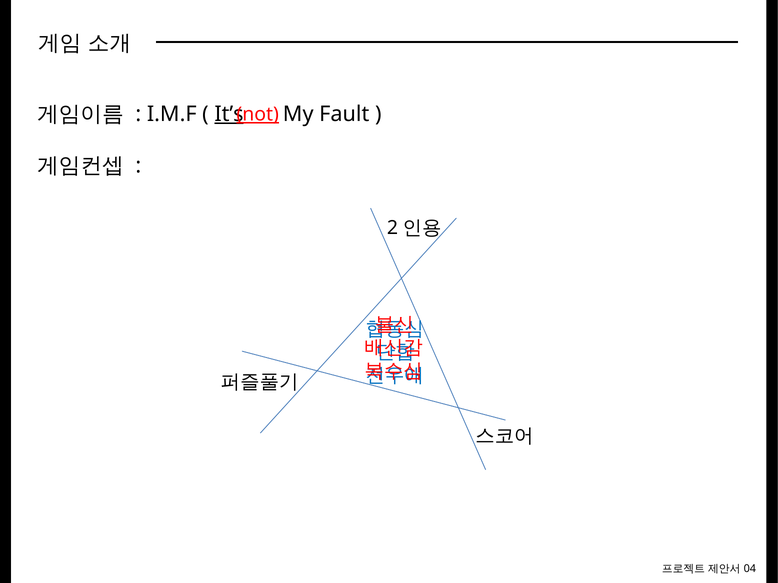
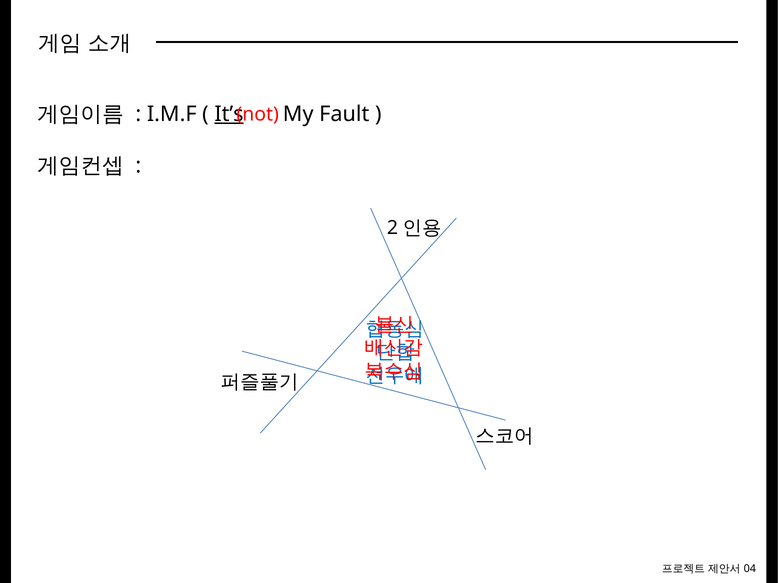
not underline: present -> none (258, 114)
